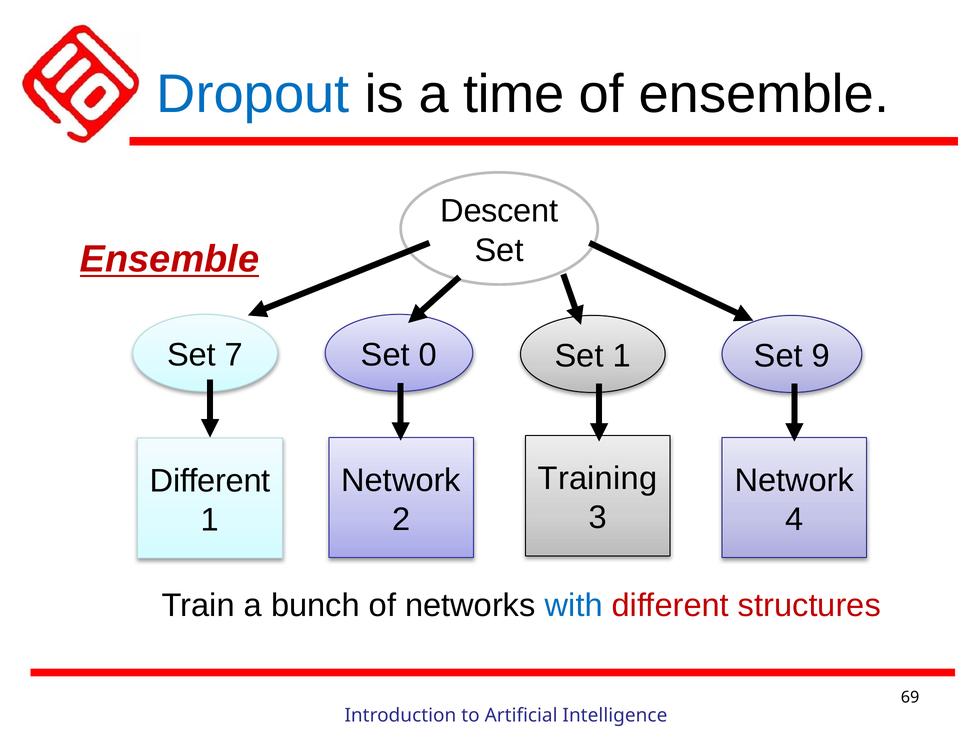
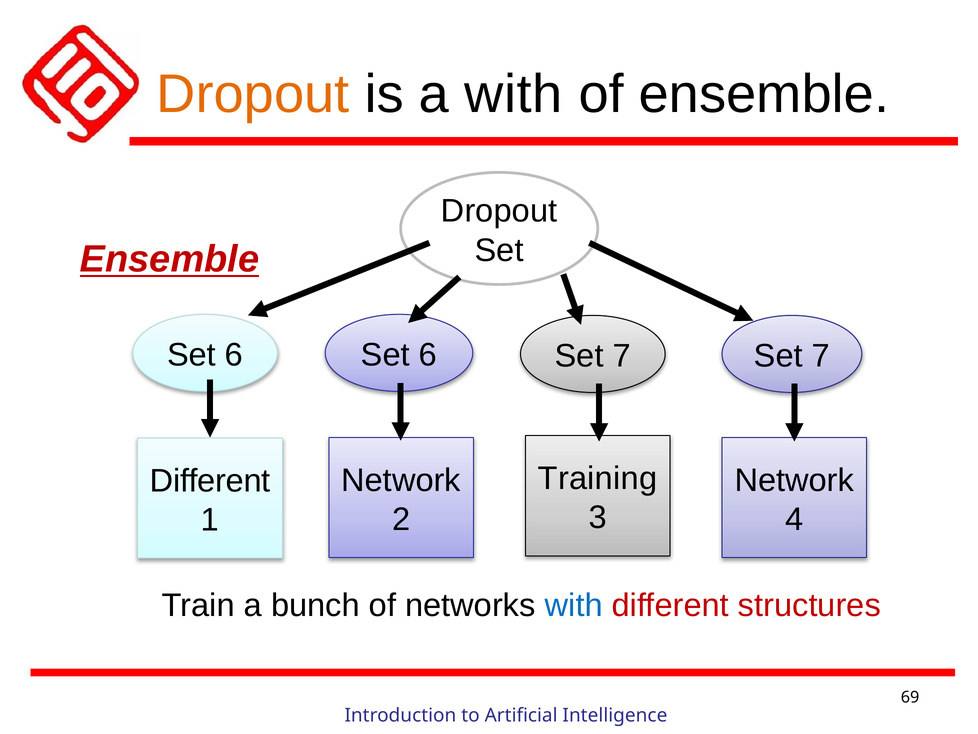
Dropout colour: blue -> orange (253, 94)
a time: time -> with (513, 94)
Descent: Descent -> Dropout (499, 211)
7: 7 -> 6 (234, 355)
0: 0 -> 6 (428, 355)
1: 1 -> 7 (622, 356)
9: 9 -> 7 (821, 356)
